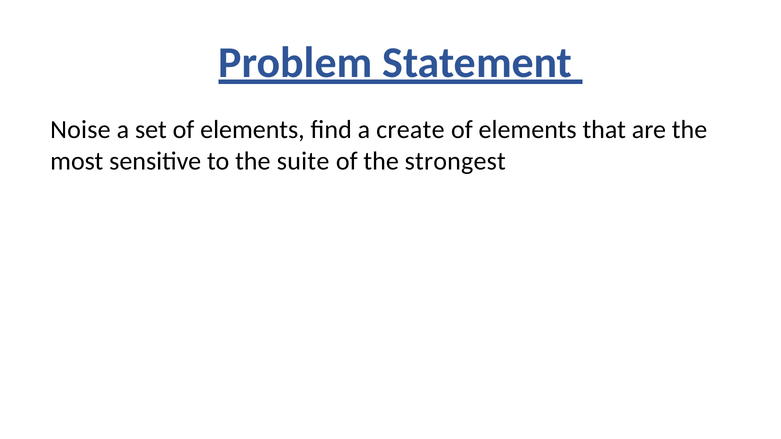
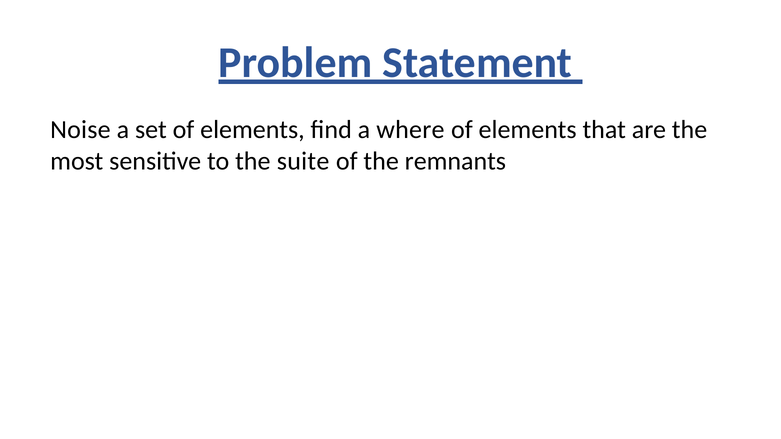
create: create -> where (410, 130)
strongest: strongest -> remnants (455, 161)
